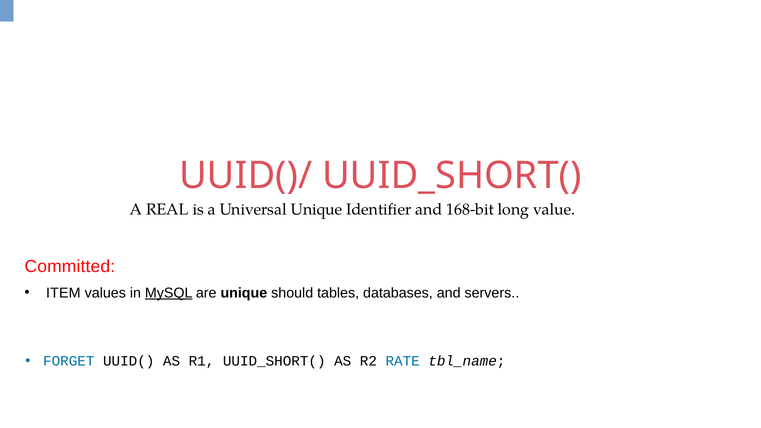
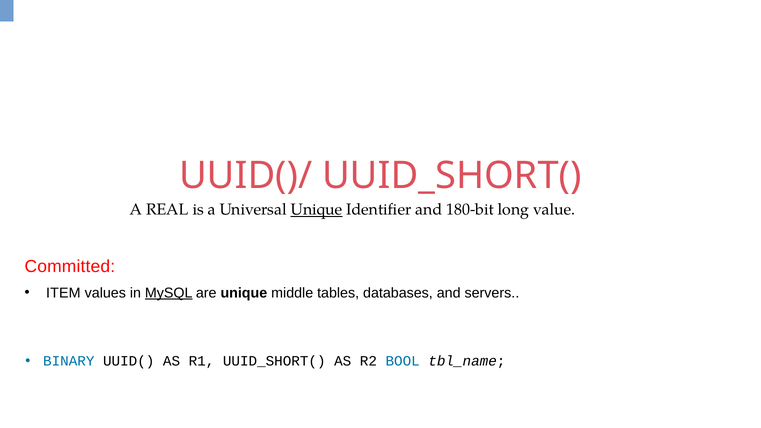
Unique underline: none -> present (317, 210)
168-bit: 168-bit -> 180-bit (470, 210)
should: should -> middle (292, 293)
FORGET: FORGET -> BINARY (69, 361)
RATE: RATE -> BOOL (403, 361)
